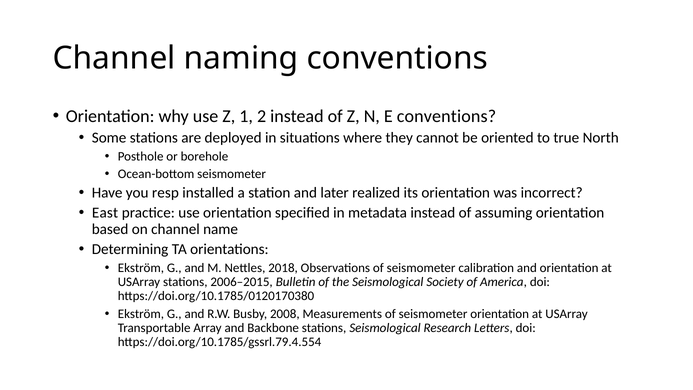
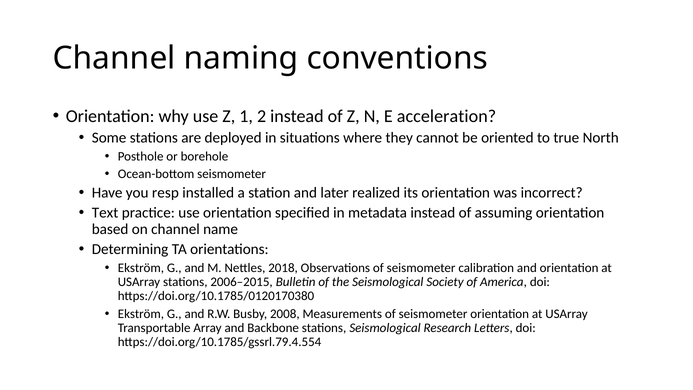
E conventions: conventions -> acceleration (446, 116)
East: East -> Text (105, 213)
